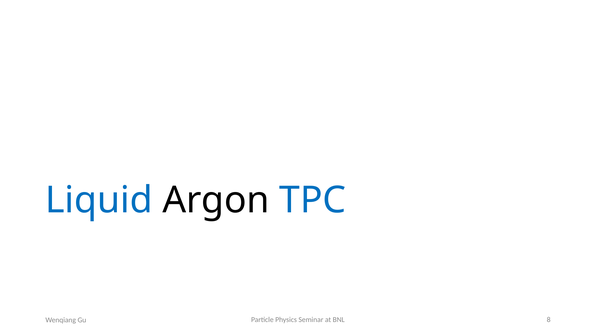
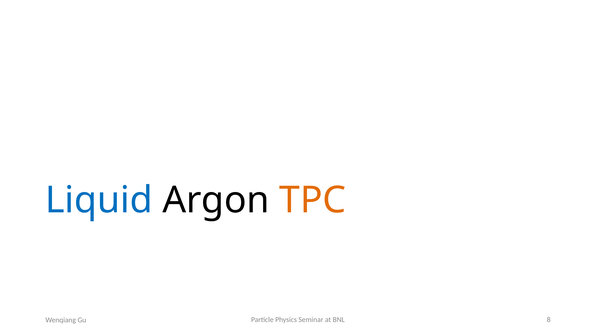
TPC colour: blue -> orange (313, 200)
